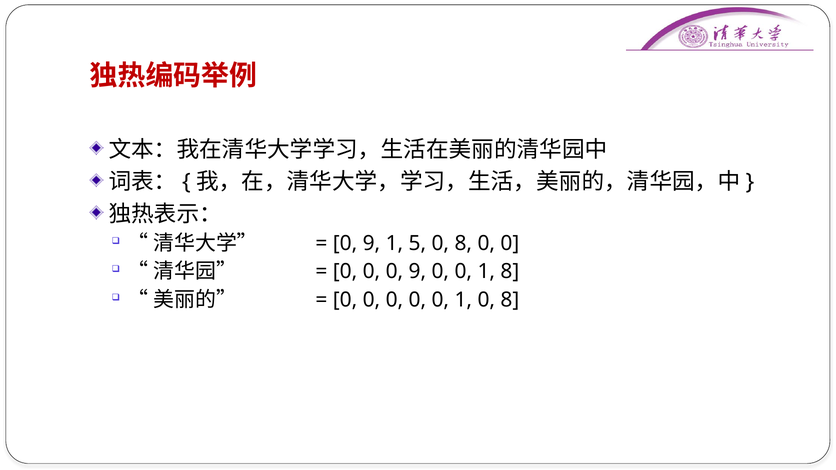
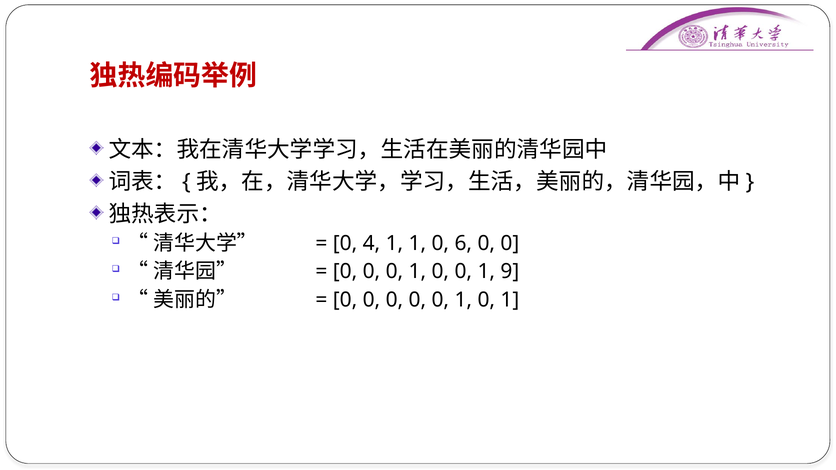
9: 9 -> 4 (371, 243)
1 5: 5 -> 1 (417, 243)
8: 8 -> 6 (463, 243)
9: 9 -> 1 (417, 272)
1 8: 8 -> 9 (510, 272)
1 0 8: 8 -> 1 (510, 300)
